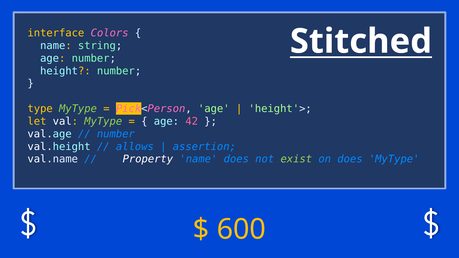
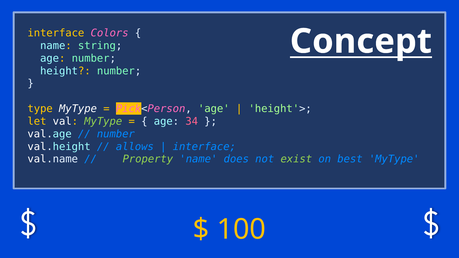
Stitched: Stitched -> Concept (361, 41)
MyType colour: light green -> white (78, 109)
42: 42 -> 34 (192, 121)
assertion: assertion -> interface (204, 147)
Property colour: white -> light green (148, 159)
on does: does -> best (350, 159)
600: 600 -> 100 (241, 230)
